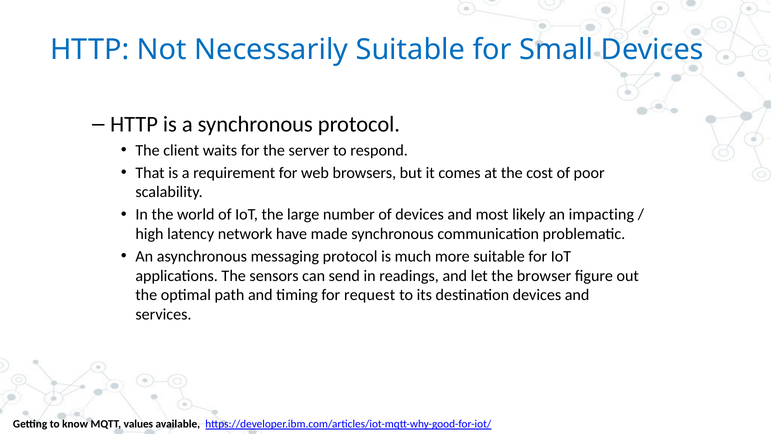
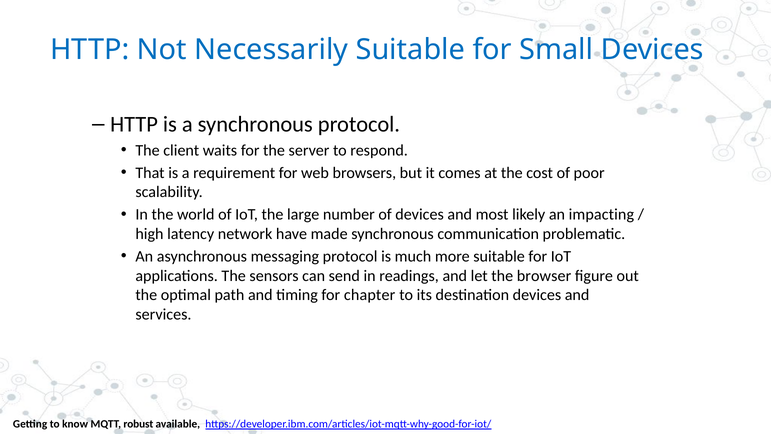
request: request -> chapter (370, 295)
values: values -> robust (138, 424)
